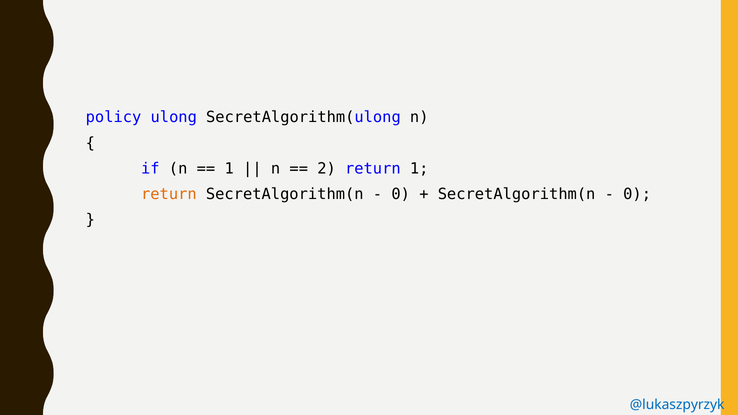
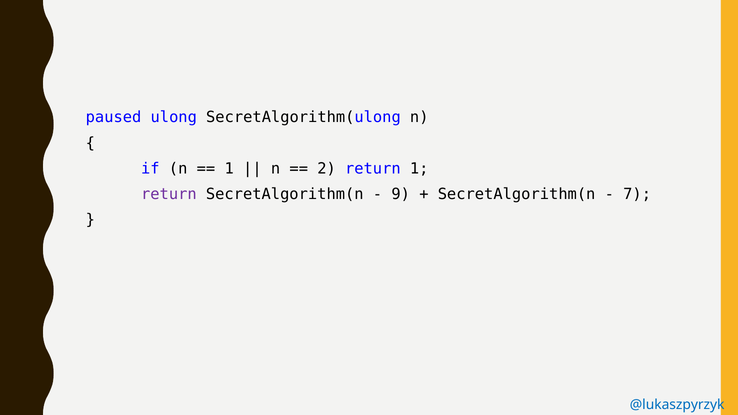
policy: policy -> paused (114, 117)
return colour: orange -> purple (169, 194)
0: 0 -> 9 (401, 194)
0: 0 -> 7 (637, 194)
